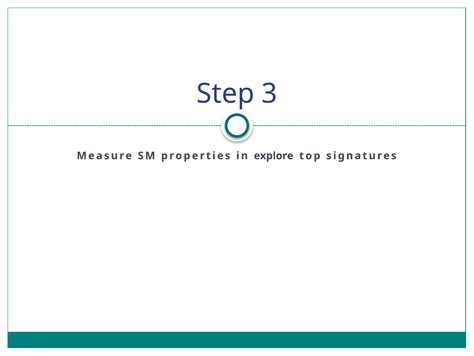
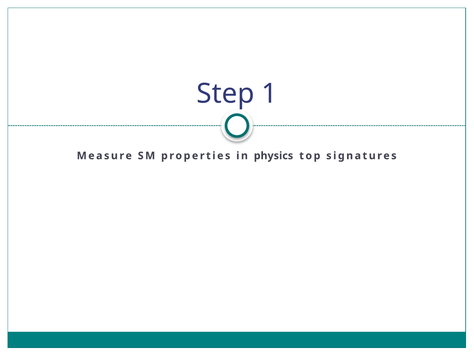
3: 3 -> 1 (270, 94)
explore: explore -> physics (274, 156)
